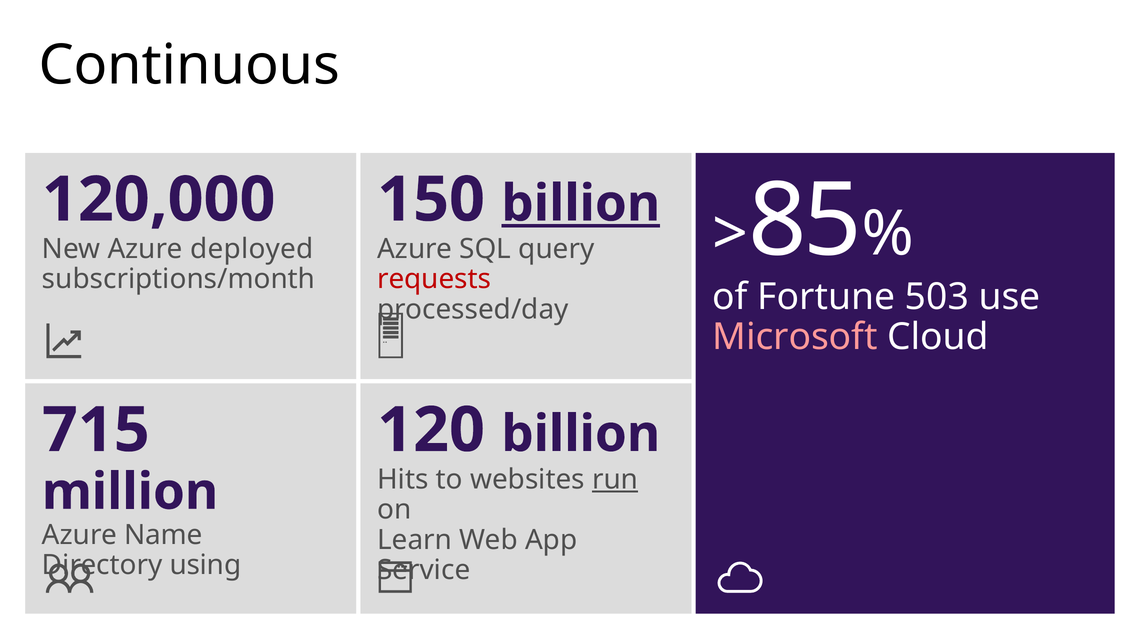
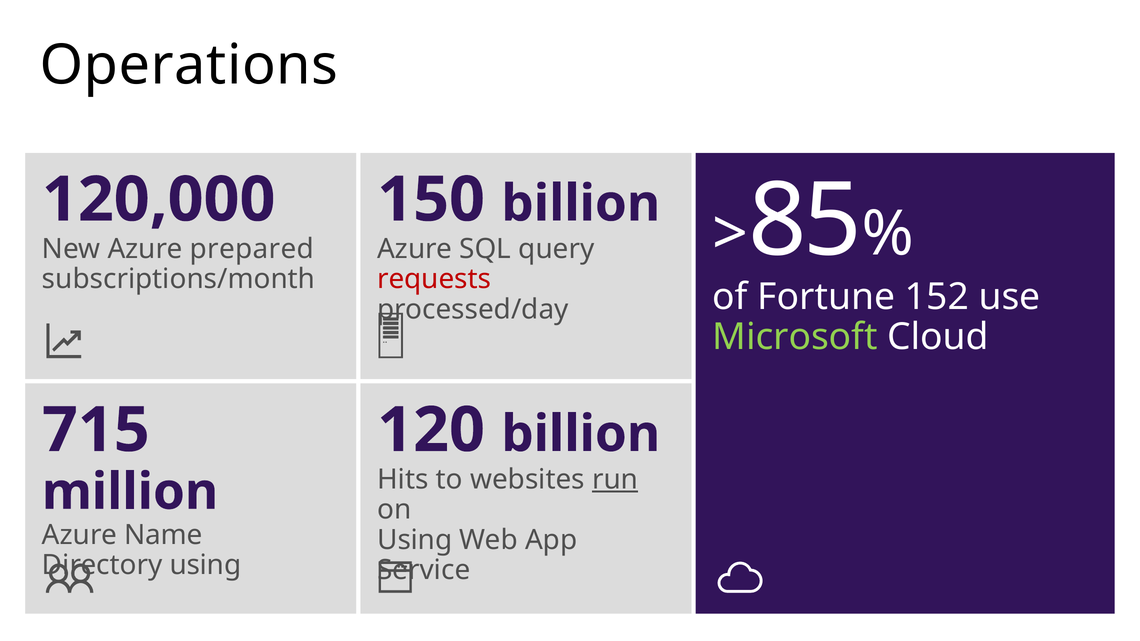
Continuous: Continuous -> Operations (189, 65)
billion underline: present -> none (581, 204)
deployed: deployed -> prepared (252, 249)
503: 503 -> 152 (937, 297)
Microsoft colour: pink -> light green (795, 337)
Learn: Learn -> Using (415, 540)
